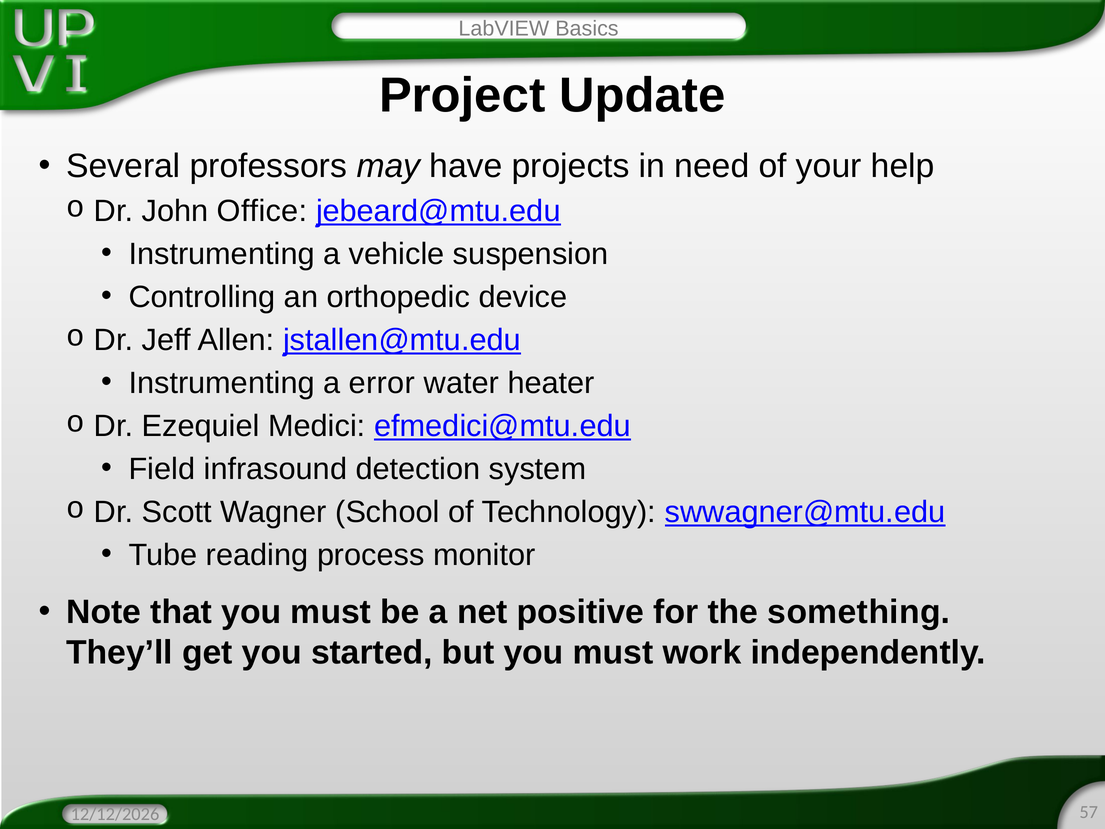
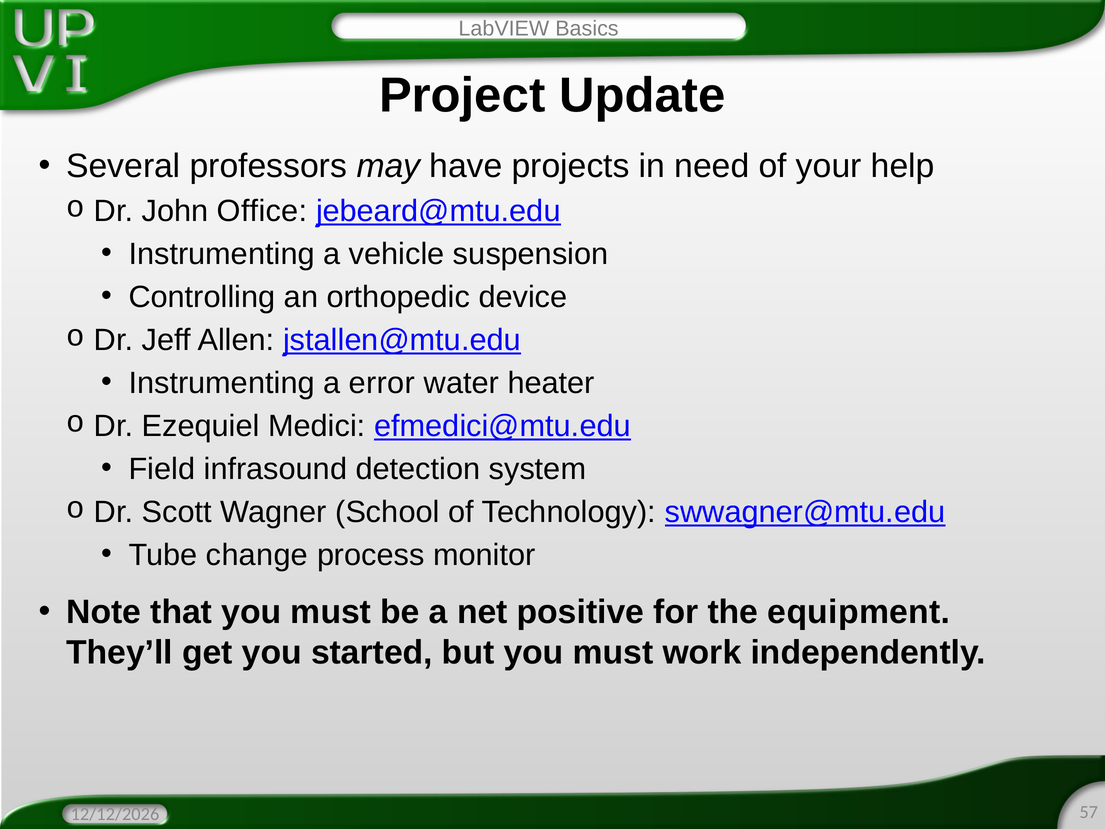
reading: reading -> change (257, 555)
something: something -> equipment (859, 612)
